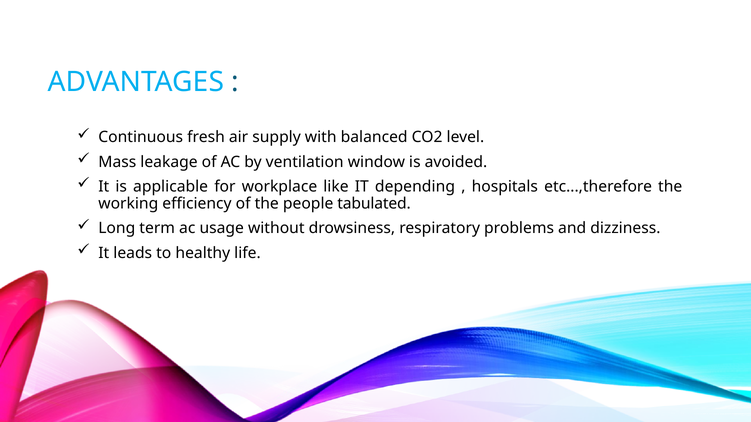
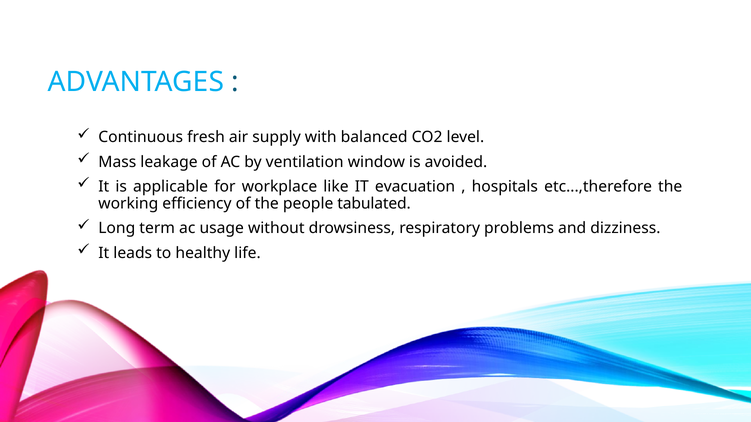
depending: depending -> evacuation (415, 187)
